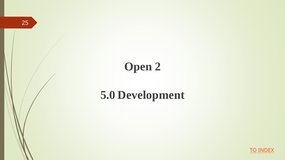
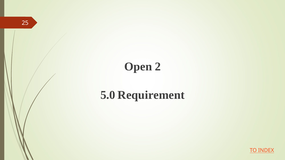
Development: Development -> Requirement (151, 95)
